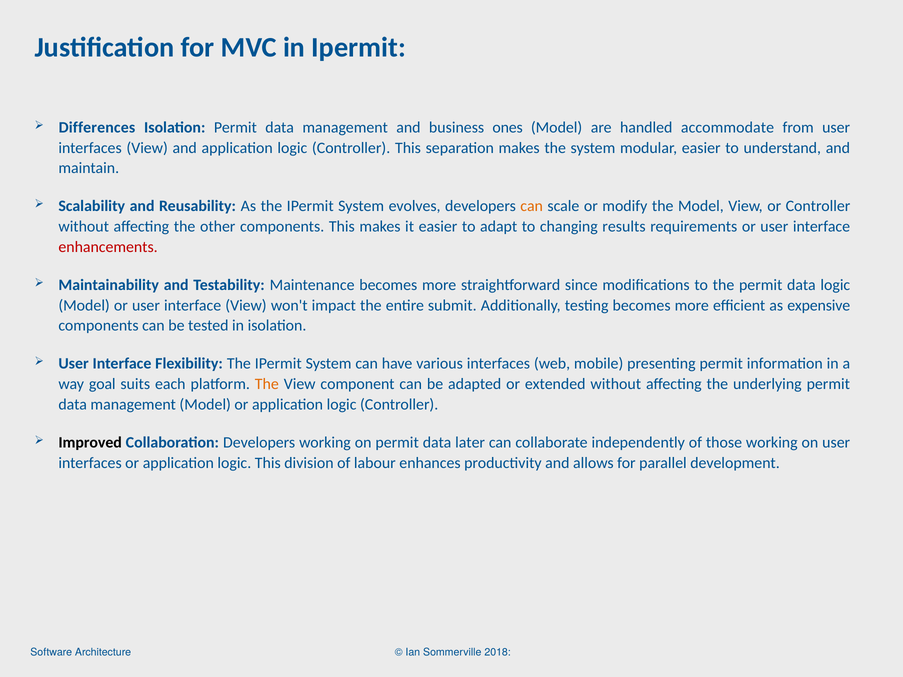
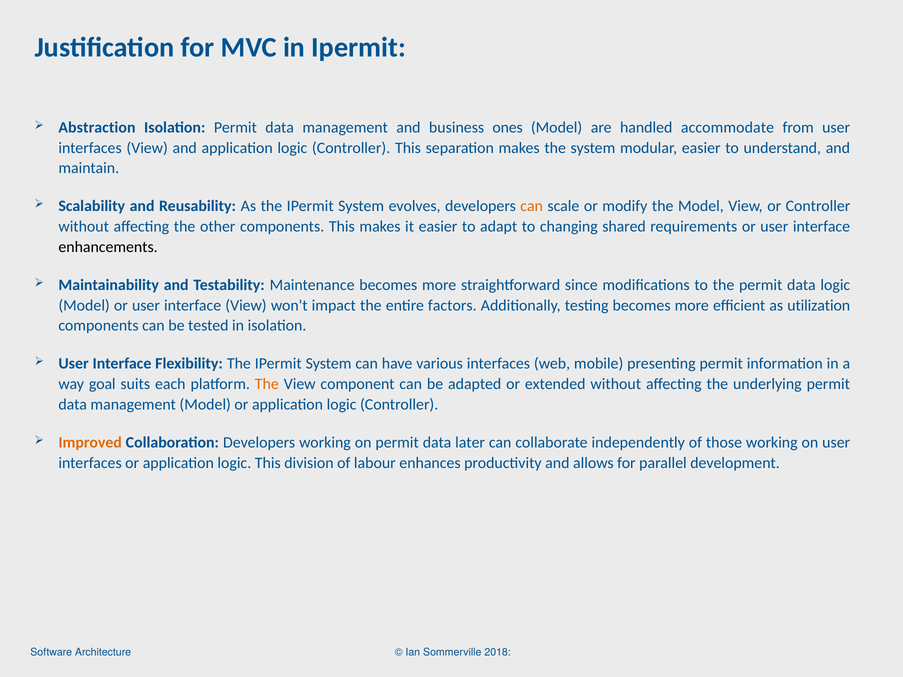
Differences: Differences -> Abstraction (97, 128)
results: results -> shared (624, 227)
enhancements colour: red -> black (108, 247)
submit: submit -> factors (452, 305)
expensive: expensive -> utilization (819, 305)
Improved colour: black -> orange (90, 443)
